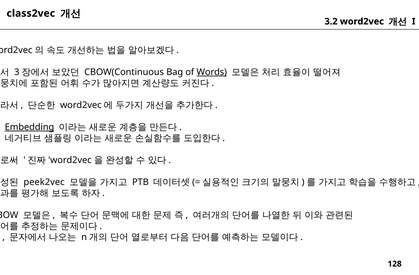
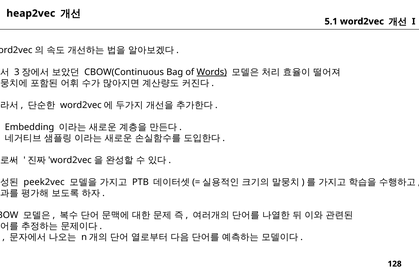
class2vec: class2vec -> heap2vec (31, 13)
3.2: 3.2 -> 5.1 (331, 21)
Embedding underline: present -> none (29, 127)
